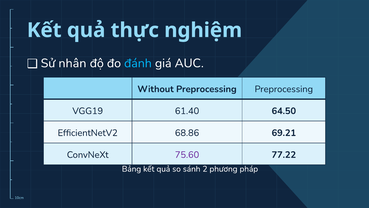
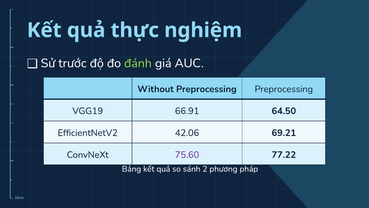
nhân: nhân -> trước (72, 63)
đánh colour: light blue -> light green (138, 63)
61.40: 61.40 -> 66.91 (187, 111)
68.86: 68.86 -> 42.06 (187, 133)
